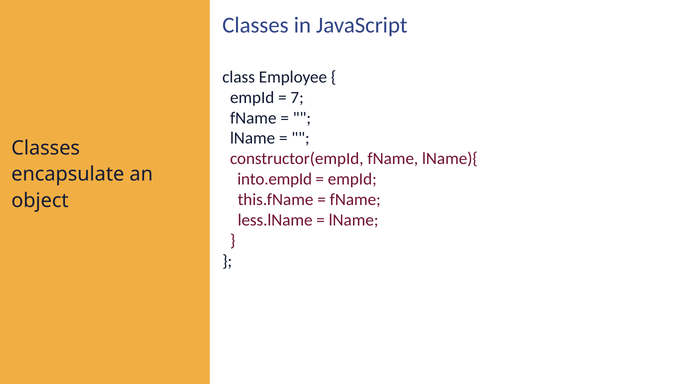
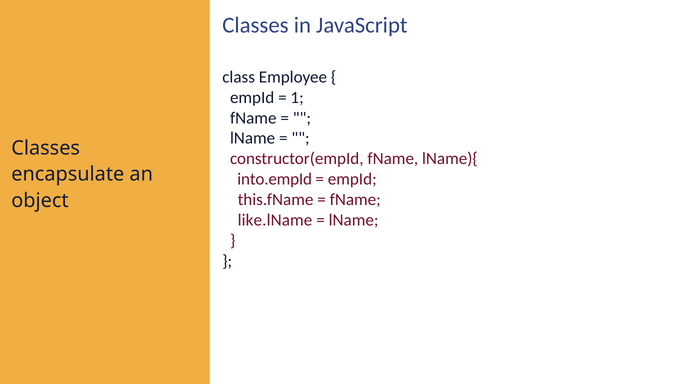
7: 7 -> 1 (297, 97)
less.lName: less.lName -> like.lName (275, 220)
